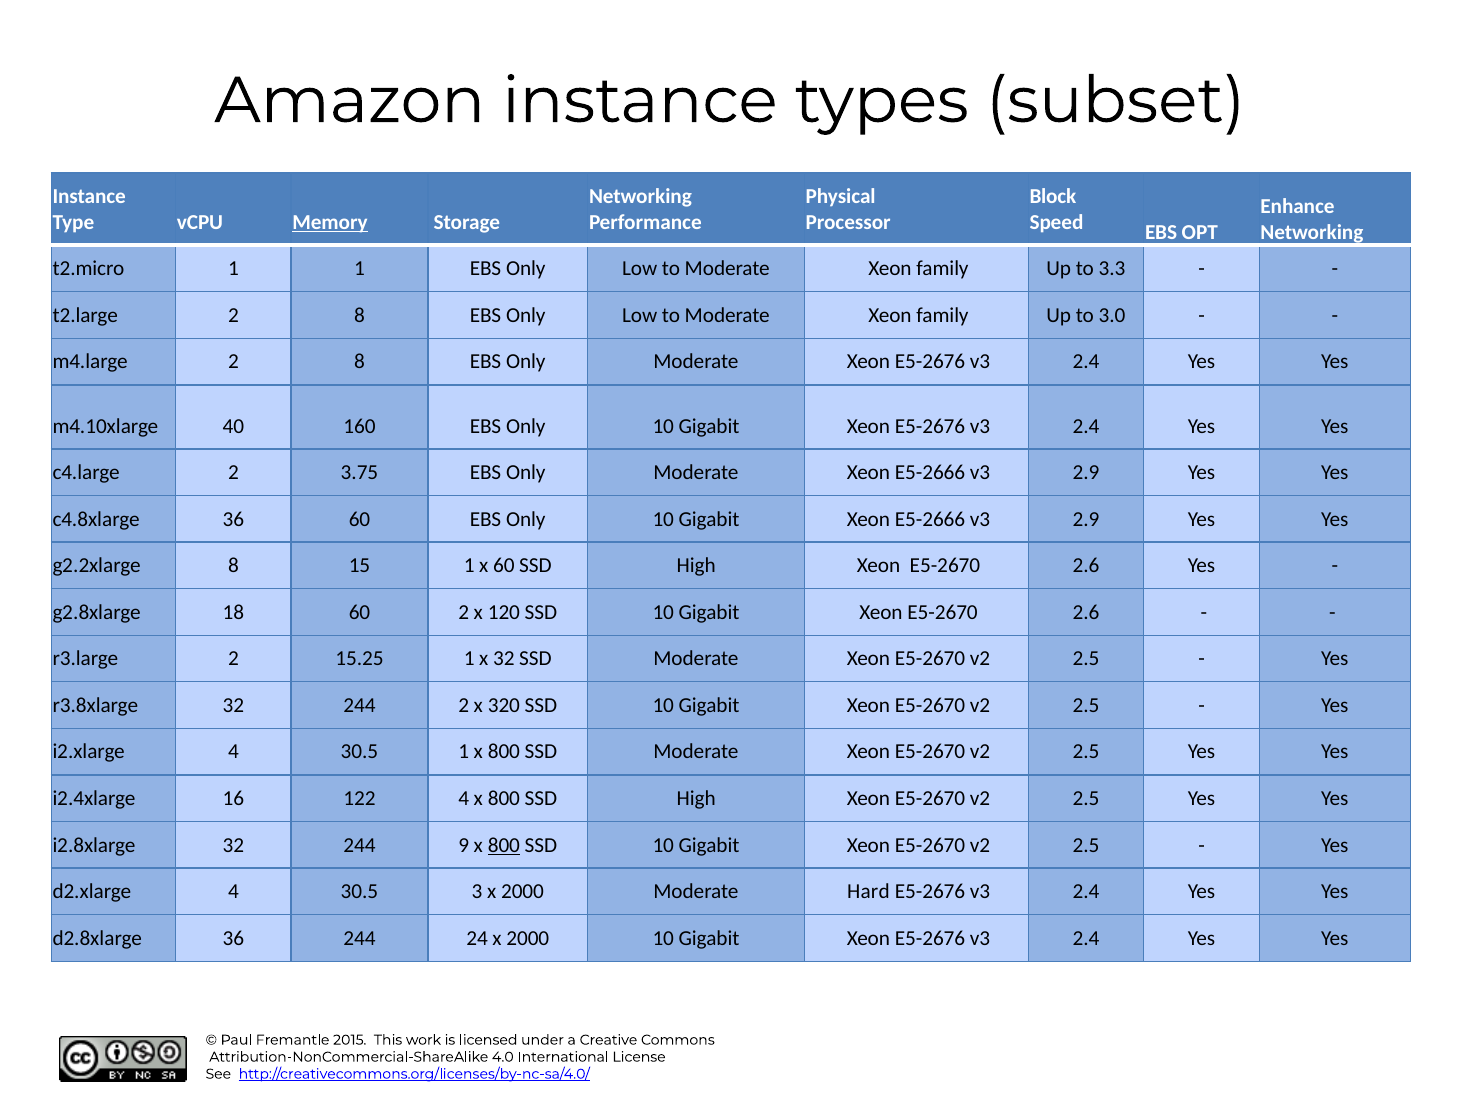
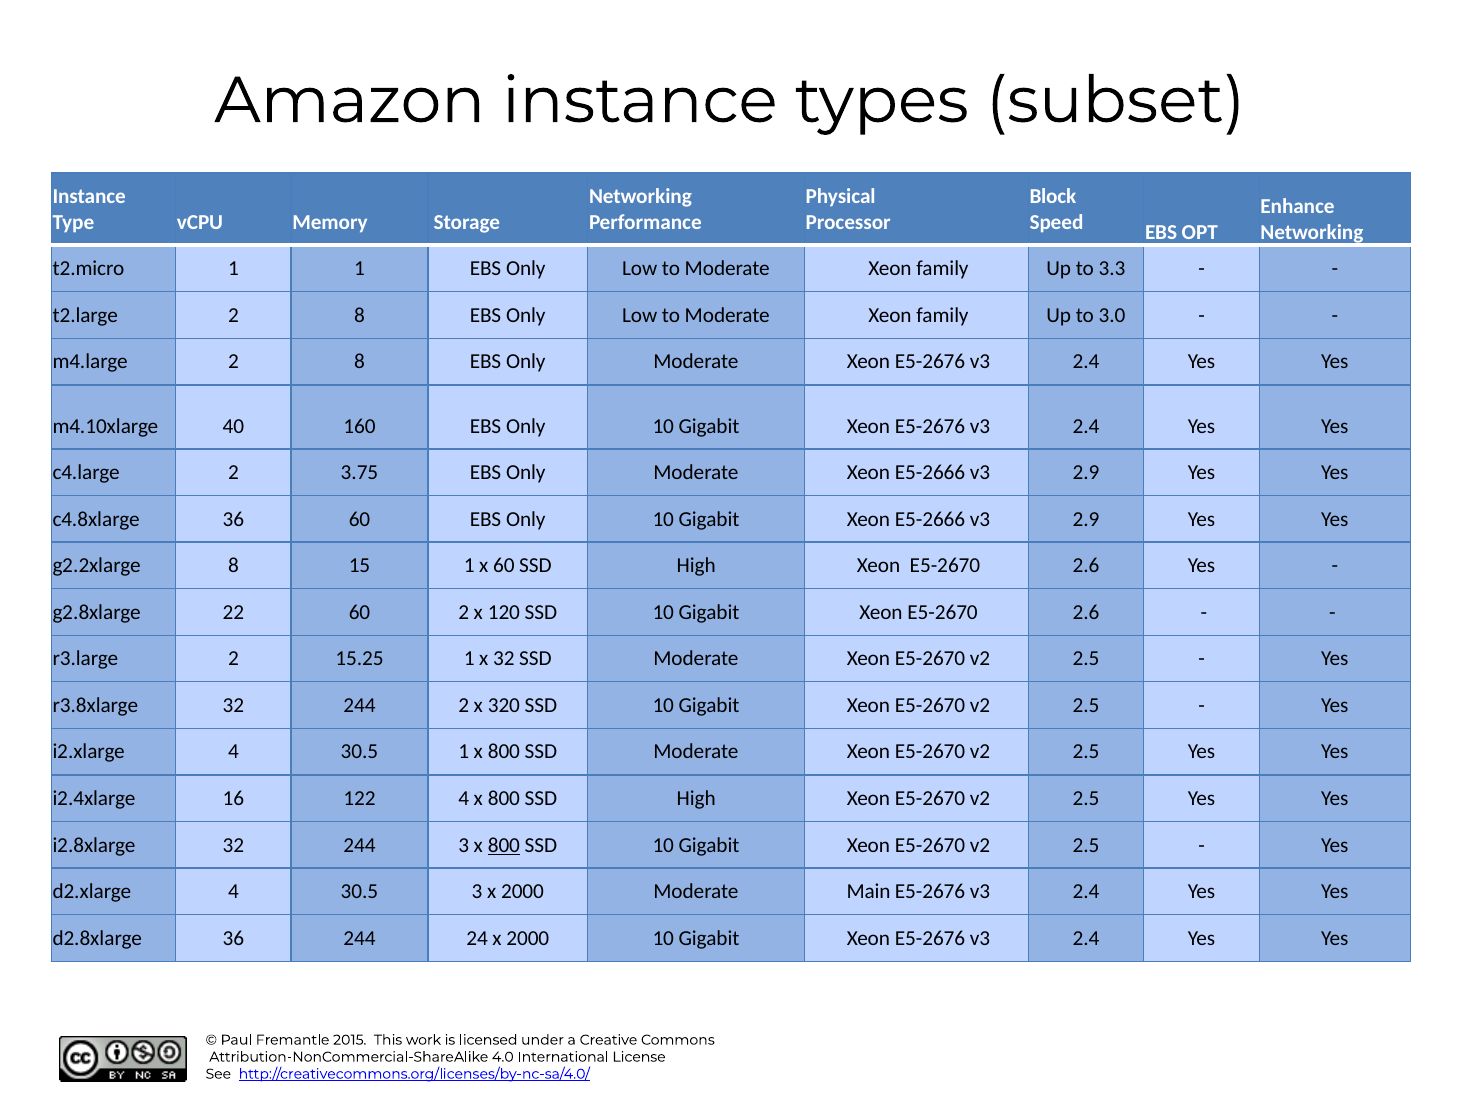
Memory underline: present -> none (330, 222)
18: 18 -> 22 (233, 612)
244 9: 9 -> 3 (464, 845)
Hard: Hard -> Main (869, 892)
